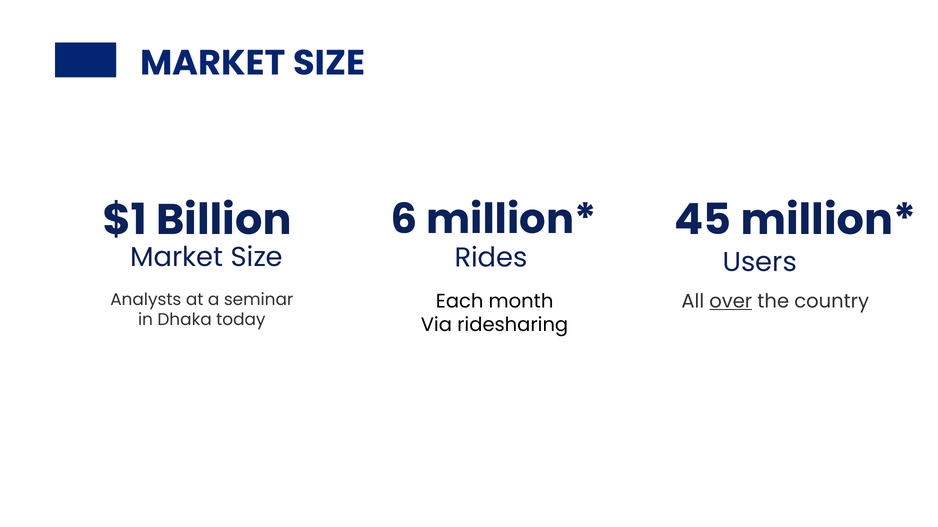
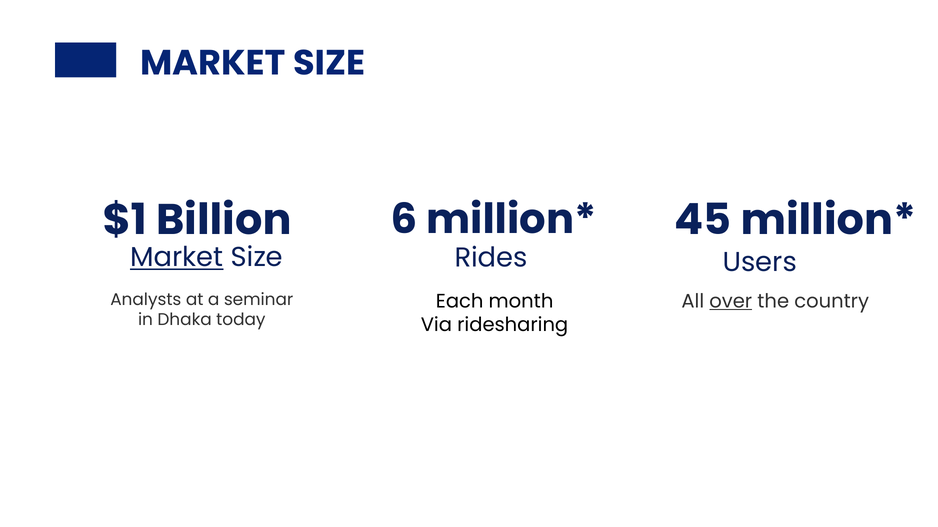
Market underline: none -> present (177, 258)
